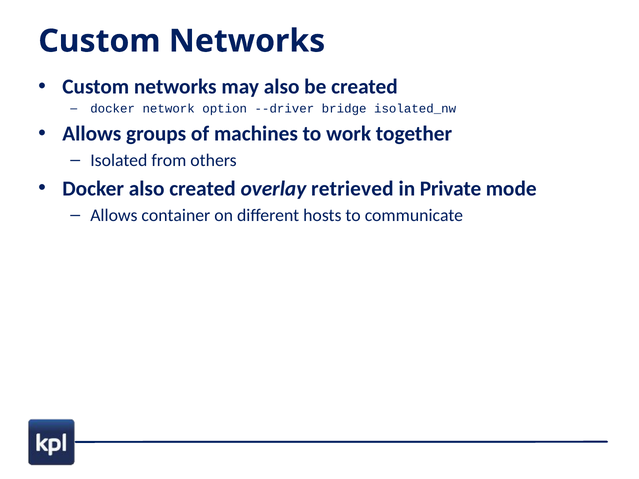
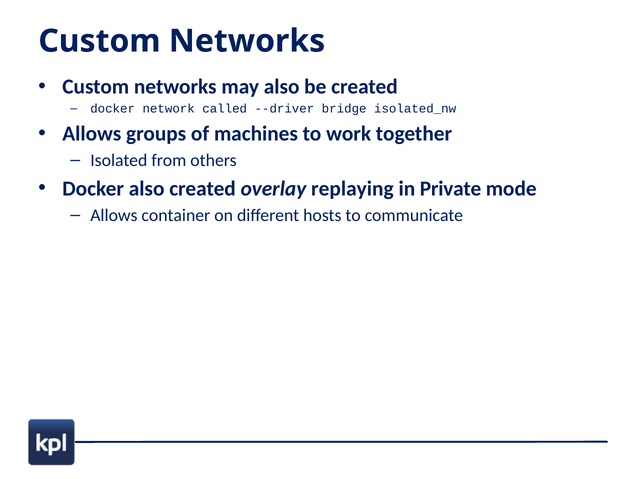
option: option -> called (225, 109)
retrieved: retrieved -> replaying (352, 189)
